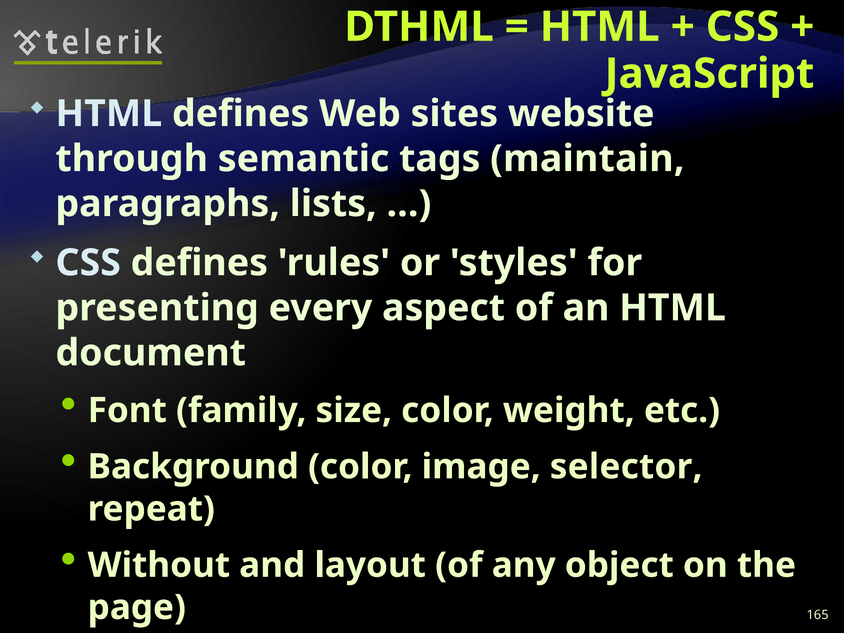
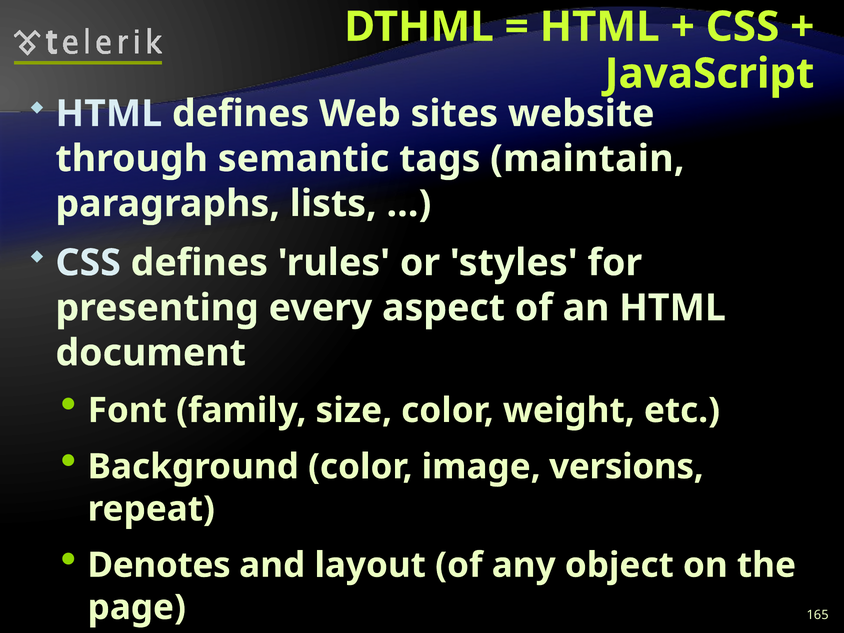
selector: selector -> versions (626, 467)
Without: Without -> Denotes (159, 565)
